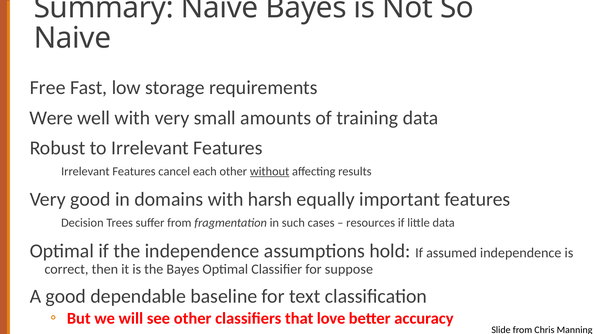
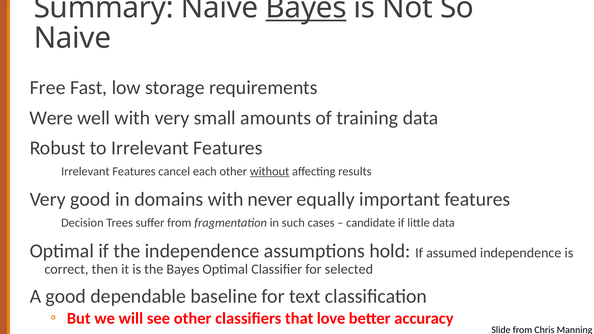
Bayes underline: none -> present (306, 8)
harsh: harsh -> never (270, 199)
resources: resources -> candidate (371, 223)
suppose: suppose -> selected (349, 269)
